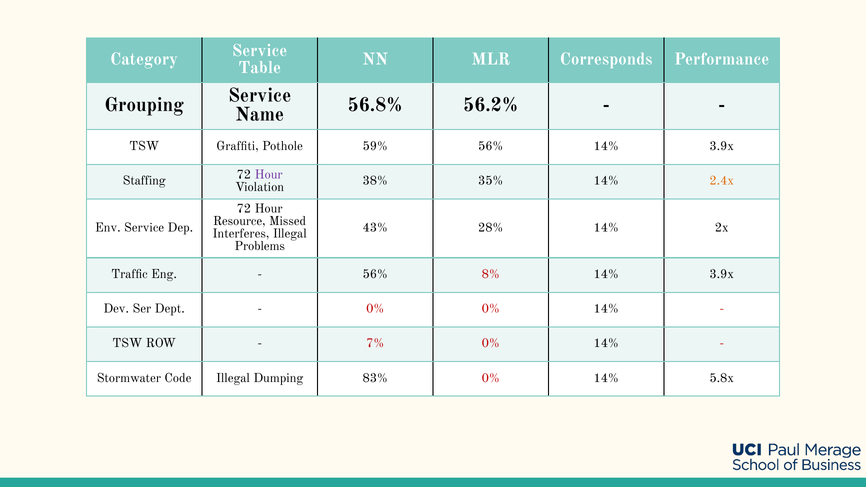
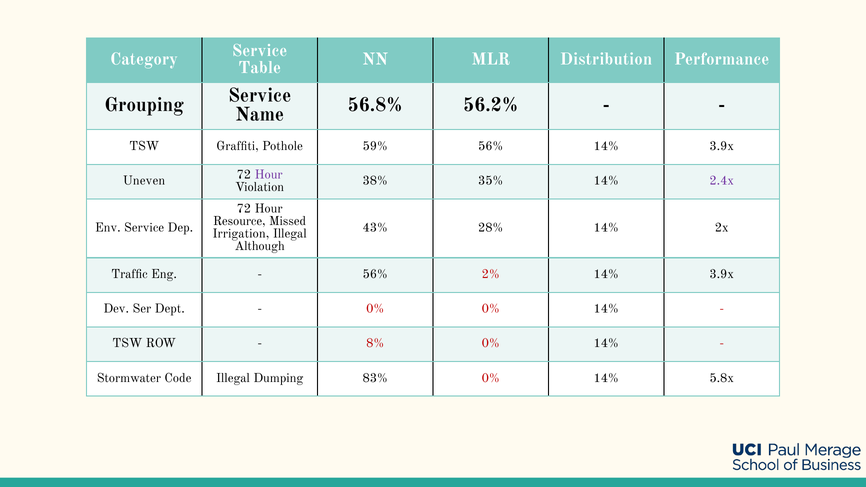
Corresponds: Corresponds -> Distribution (606, 59)
Staffing: Staffing -> Uneven (144, 181)
2.4x colour: orange -> purple (722, 181)
Interferes: Interferes -> Irrigation (241, 234)
Problems: Problems -> Although (260, 246)
8%: 8% -> 2% (491, 274)
7%: 7% -> 8% (375, 343)
